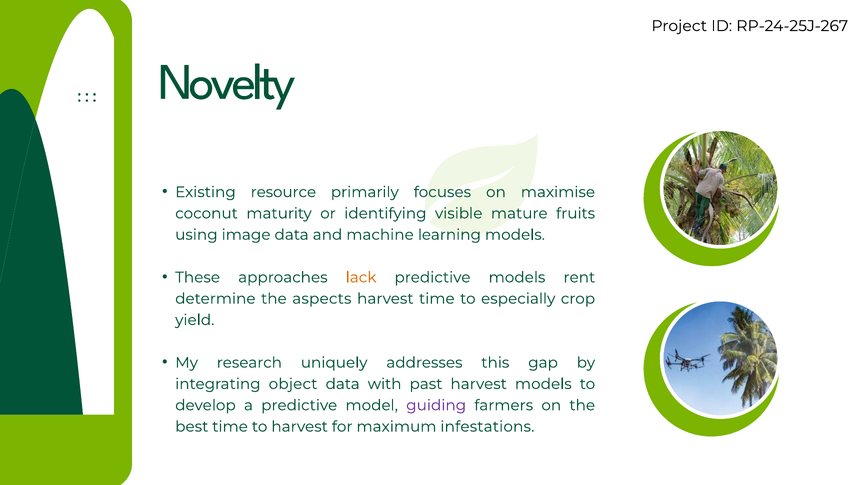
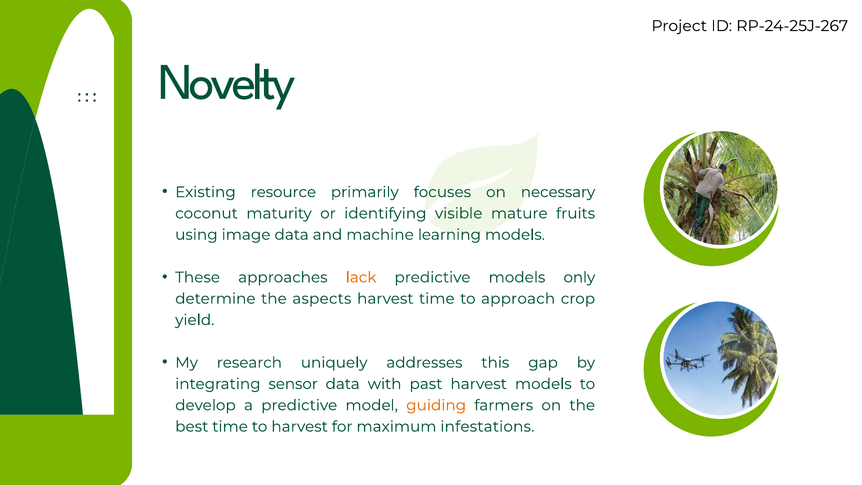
maximise: maximise -> necessary (558, 192)
rent: rent -> only (579, 277)
especially: especially -> approach (518, 299)
object: object -> sensor (293, 384)
guiding colour: purple -> orange (436, 405)
